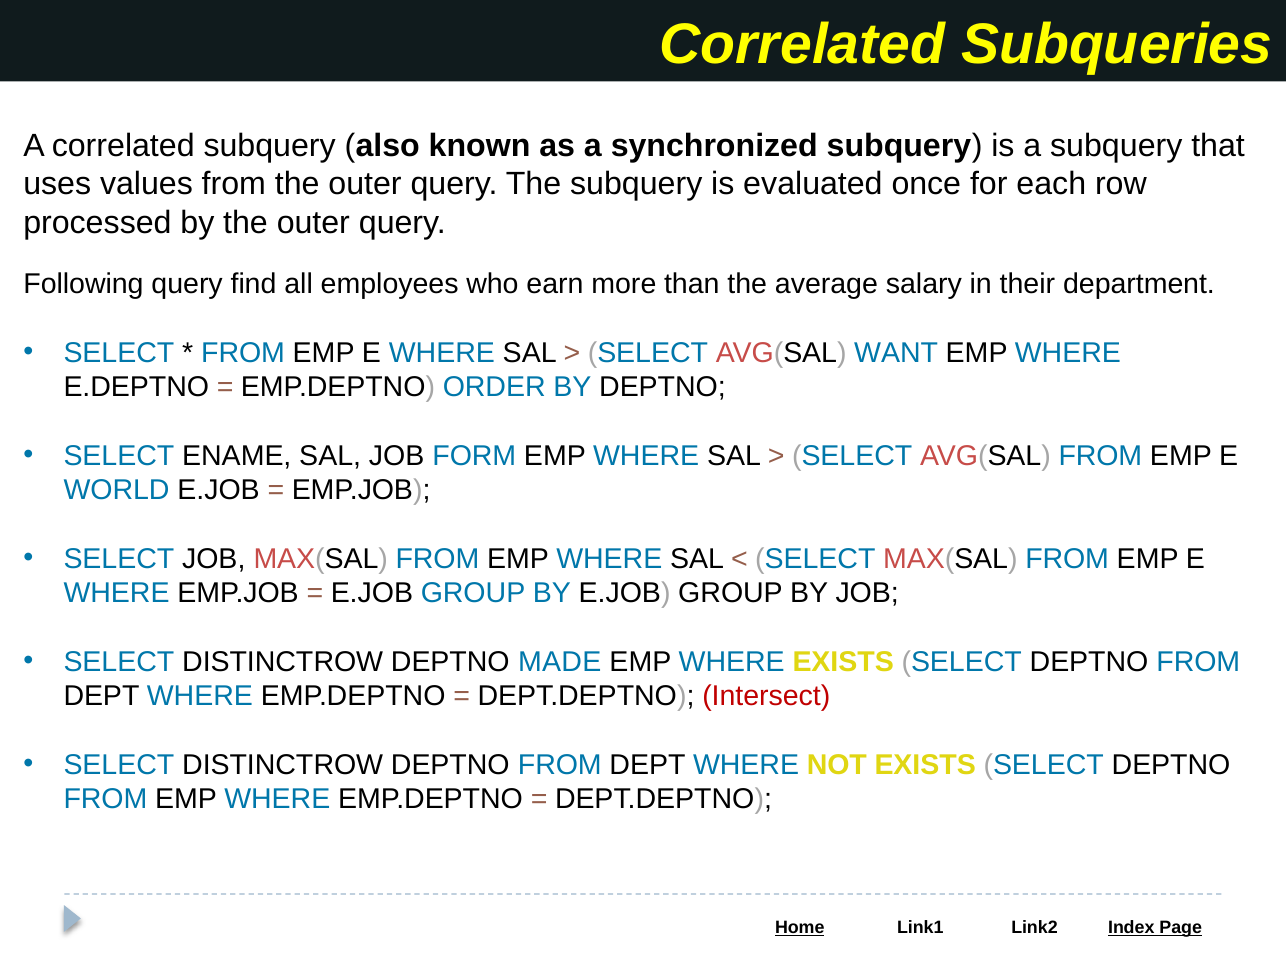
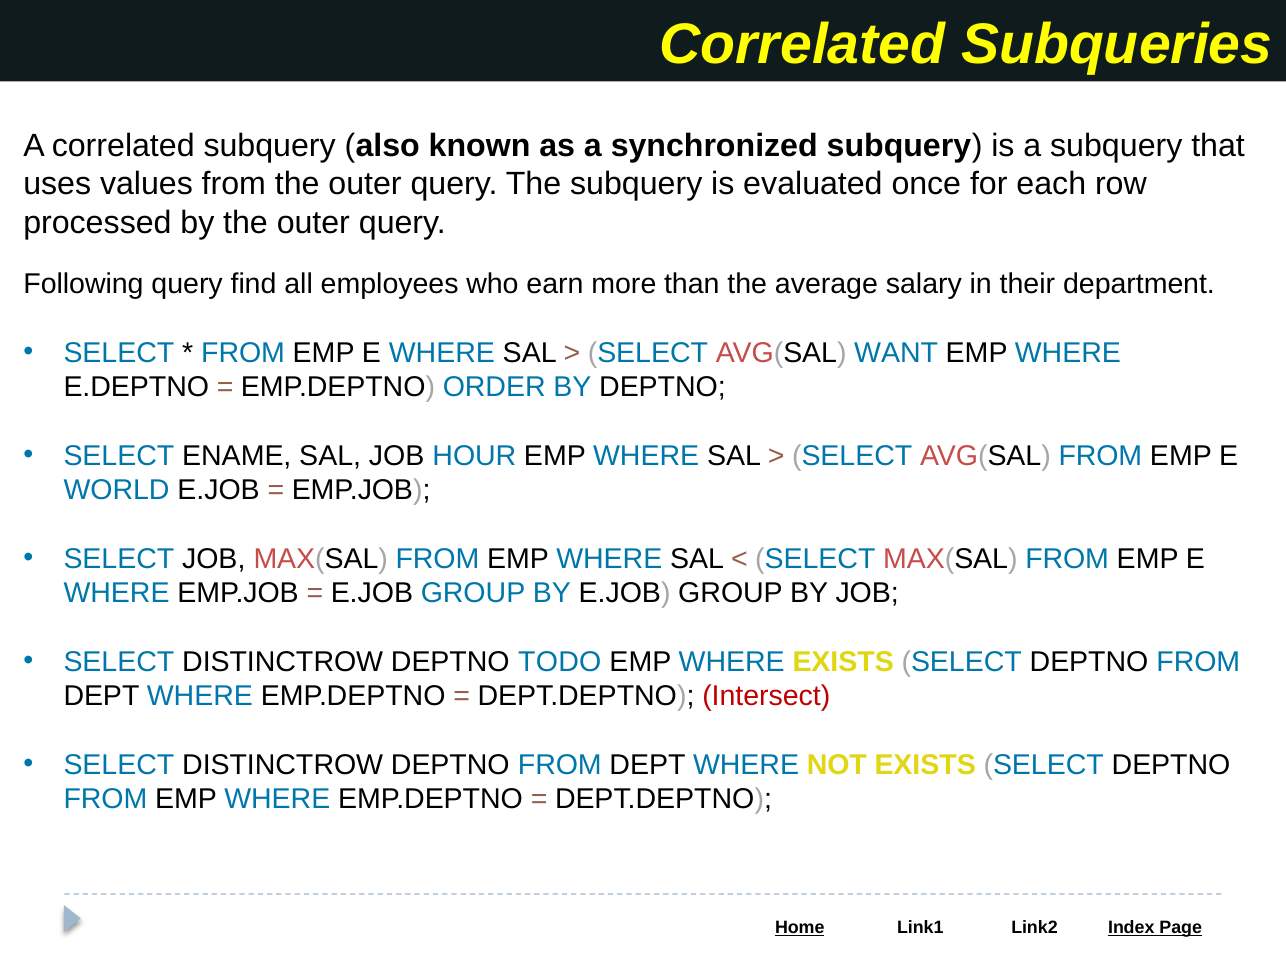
FORM: FORM -> HOUR (474, 456)
MADE: MADE -> TODO (560, 661)
